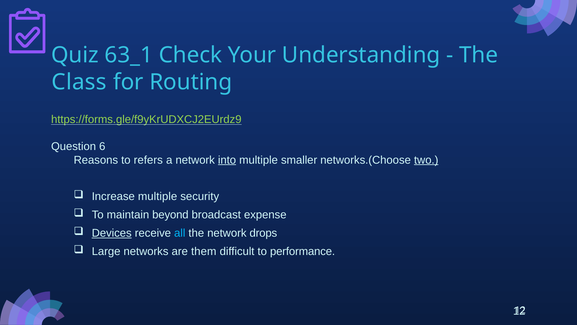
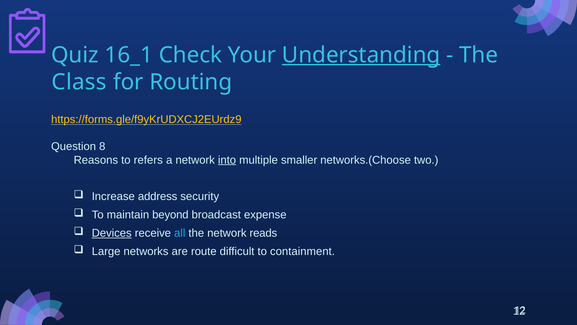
63_1: 63_1 -> 16_1 (129, 55)
Understanding underline: none -> present (361, 55)
https://forms.gle/f9yKrUDXCJ2EUrdz9 colour: light green -> yellow (146, 119)
6: 6 -> 8 (102, 146)
two underline: present -> none (426, 160)
Increase multiple: multiple -> address (158, 196)
drops: drops -> reads (263, 233)
them: them -> route (204, 251)
performance: performance -> containment (302, 251)
